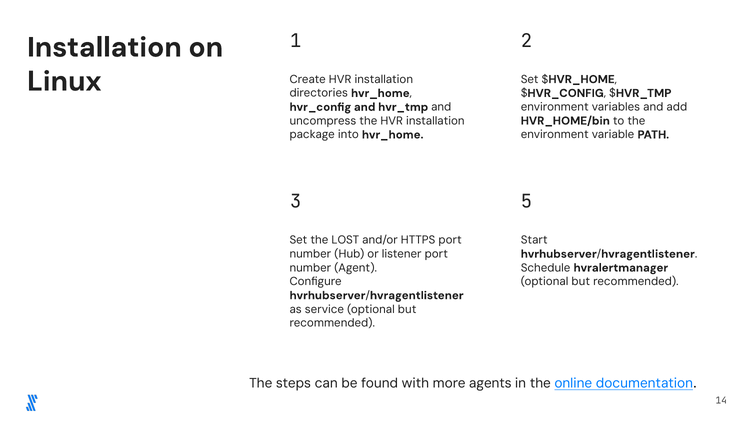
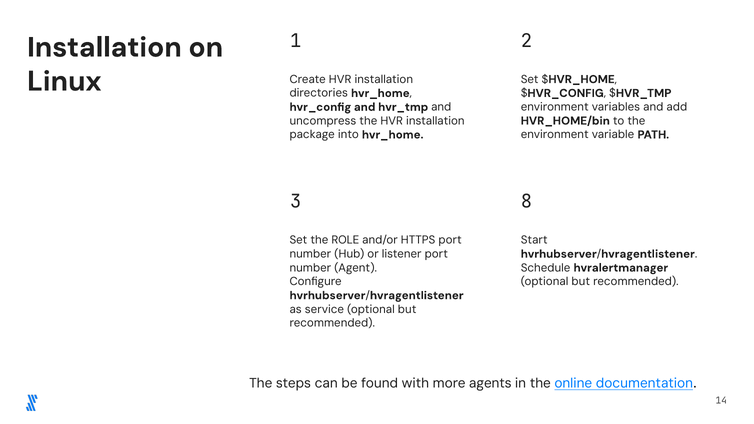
5: 5 -> 8 (526, 202)
LOST: LOST -> ROLE (345, 240)
